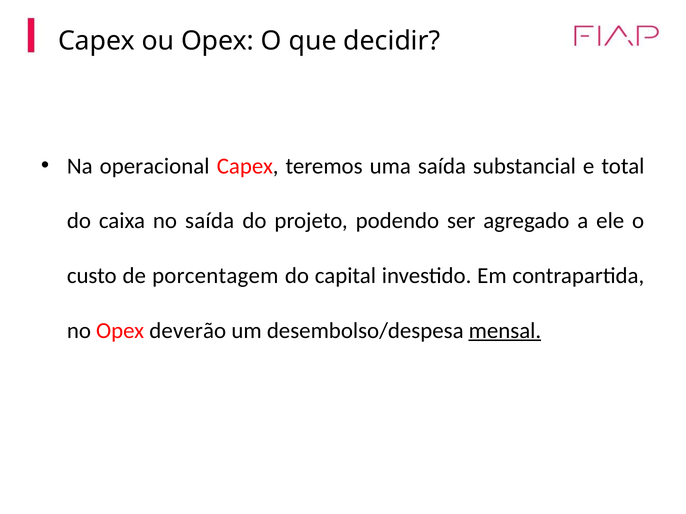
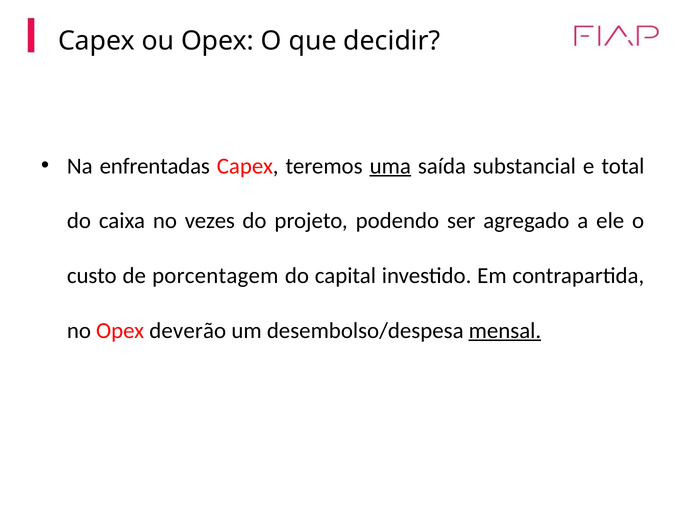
operacional: operacional -> enfrentadas (155, 166)
uma underline: none -> present (390, 166)
no saída: saída -> vezes (210, 221)
